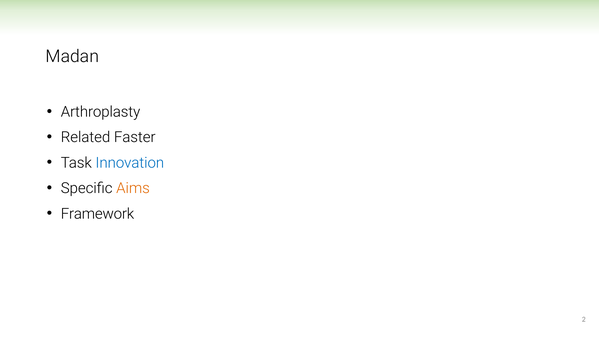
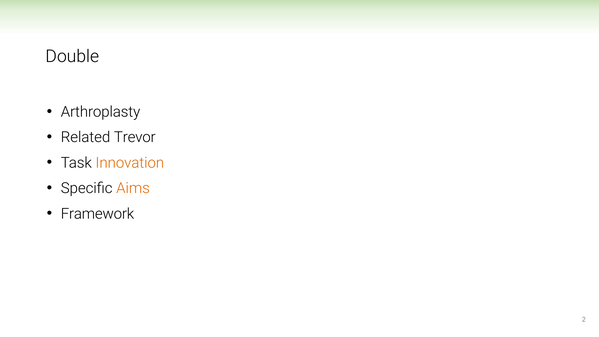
Madan: Madan -> Double (72, 56)
Faster: Faster -> Trevor (135, 137)
Innovation colour: blue -> orange (130, 163)
